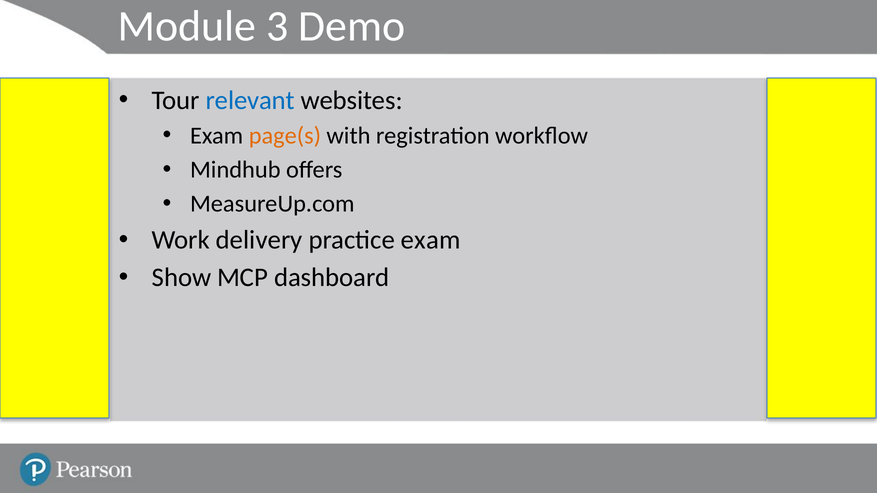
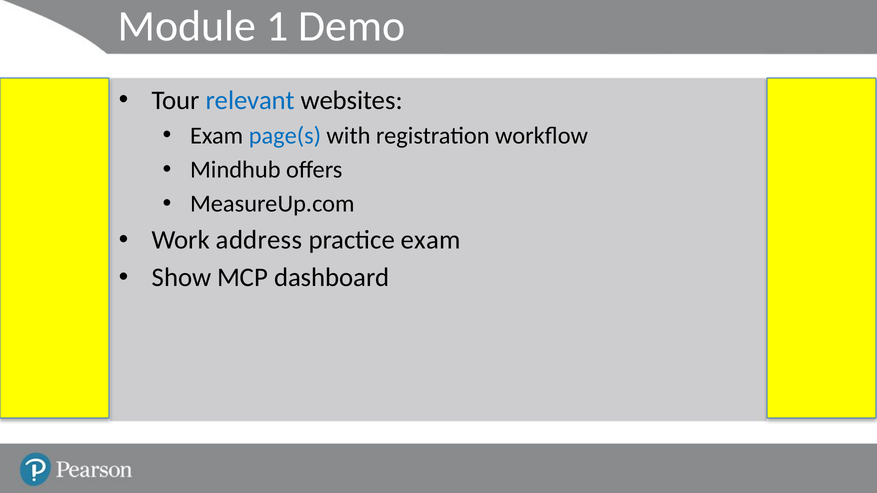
3: 3 -> 1 (277, 26)
page(s colour: orange -> blue (285, 136)
delivery: delivery -> address (259, 240)
